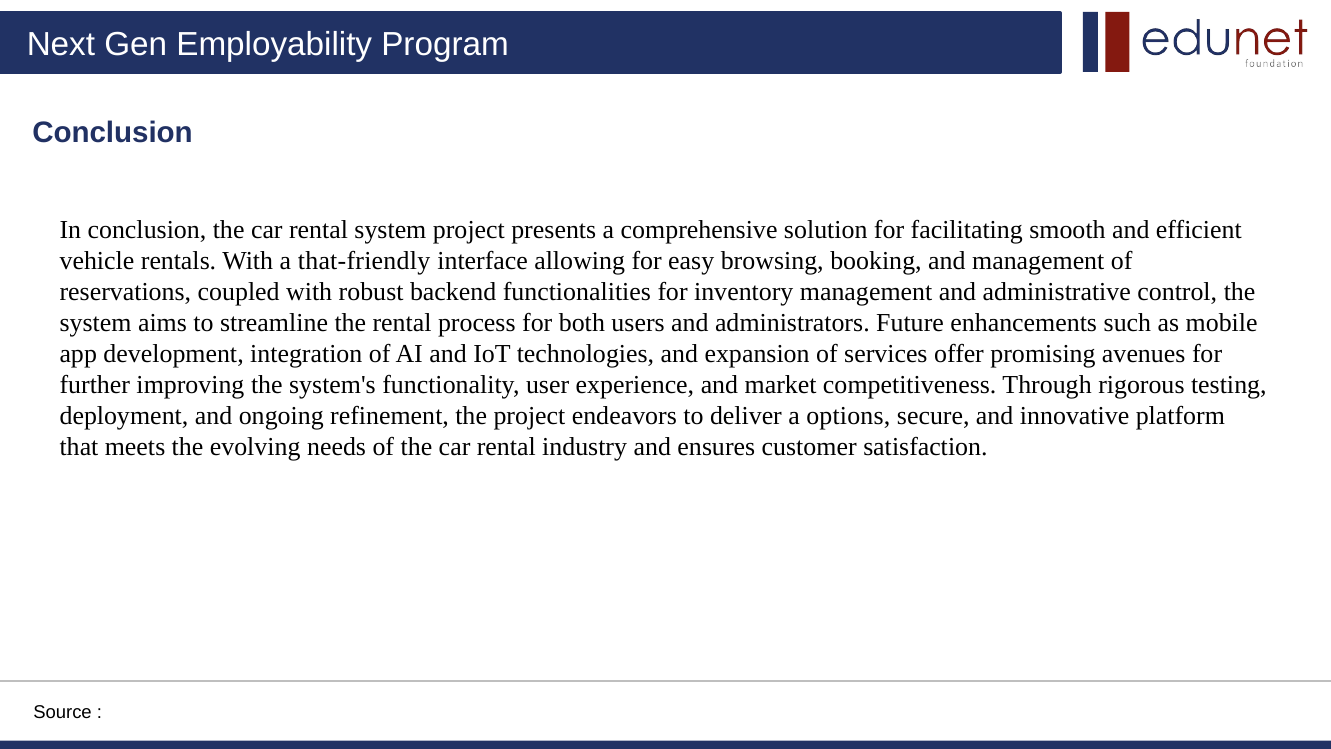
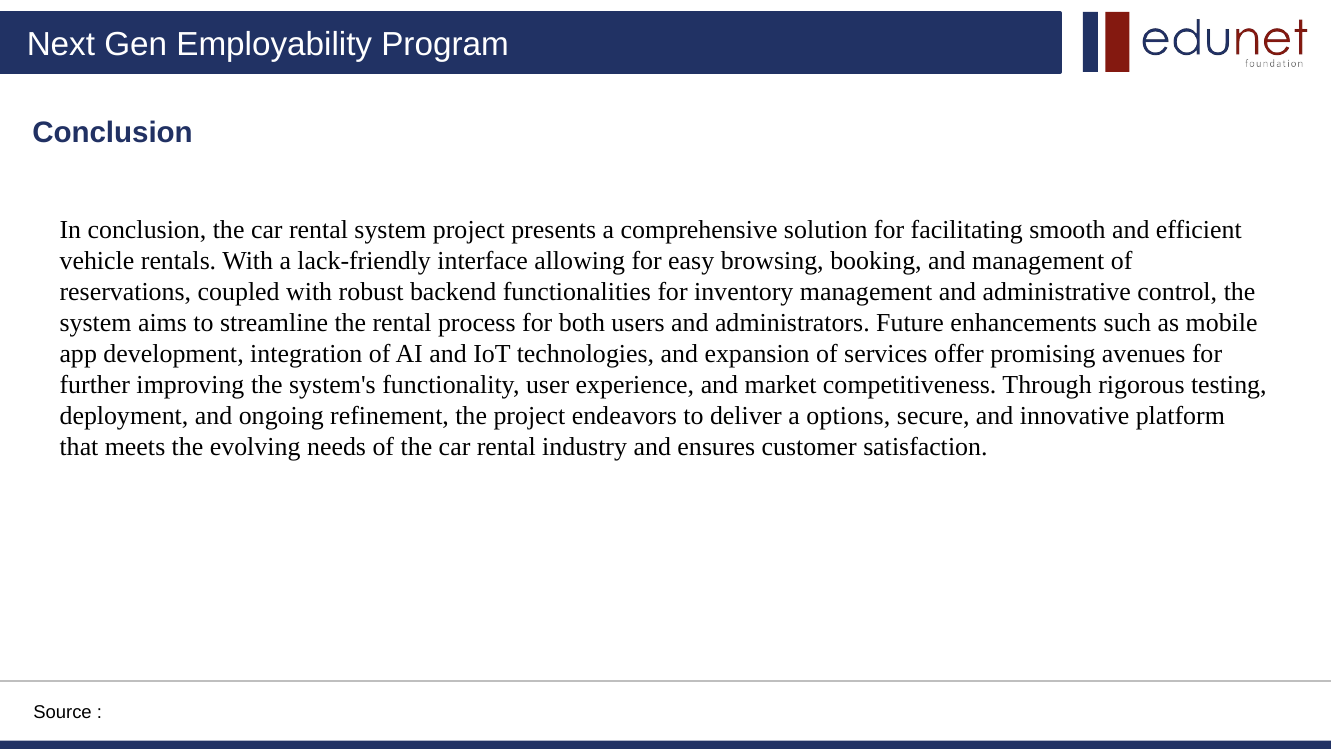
that-friendly: that-friendly -> lack-friendly (364, 261)
